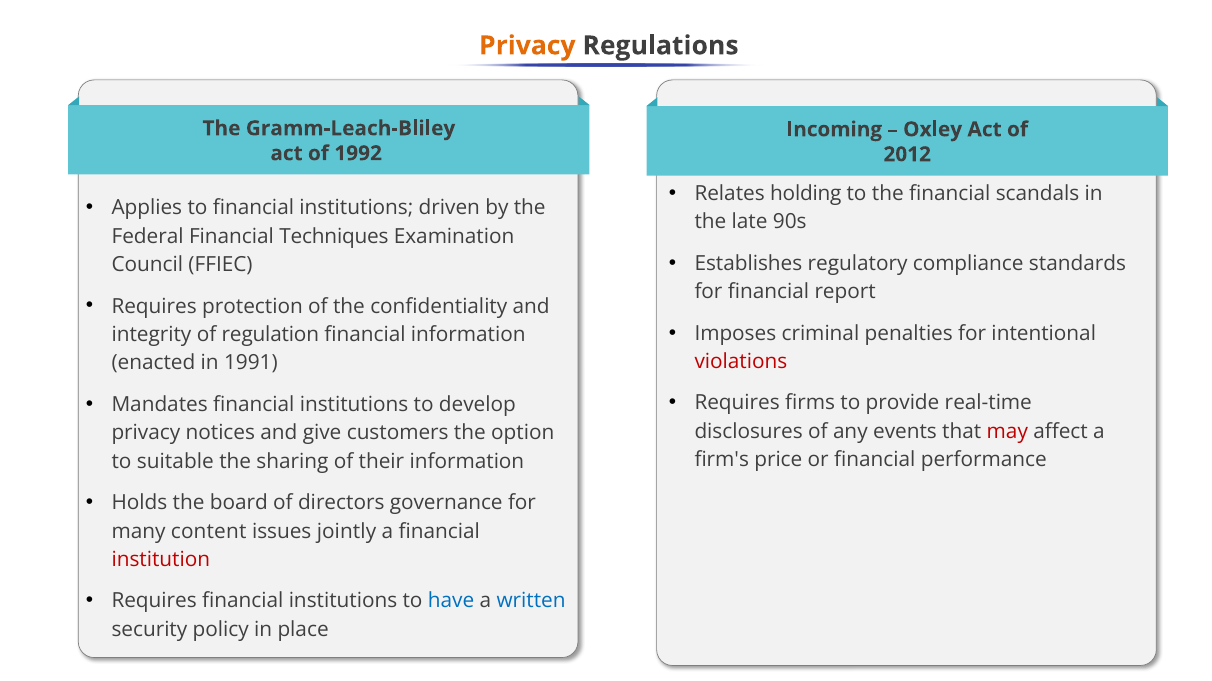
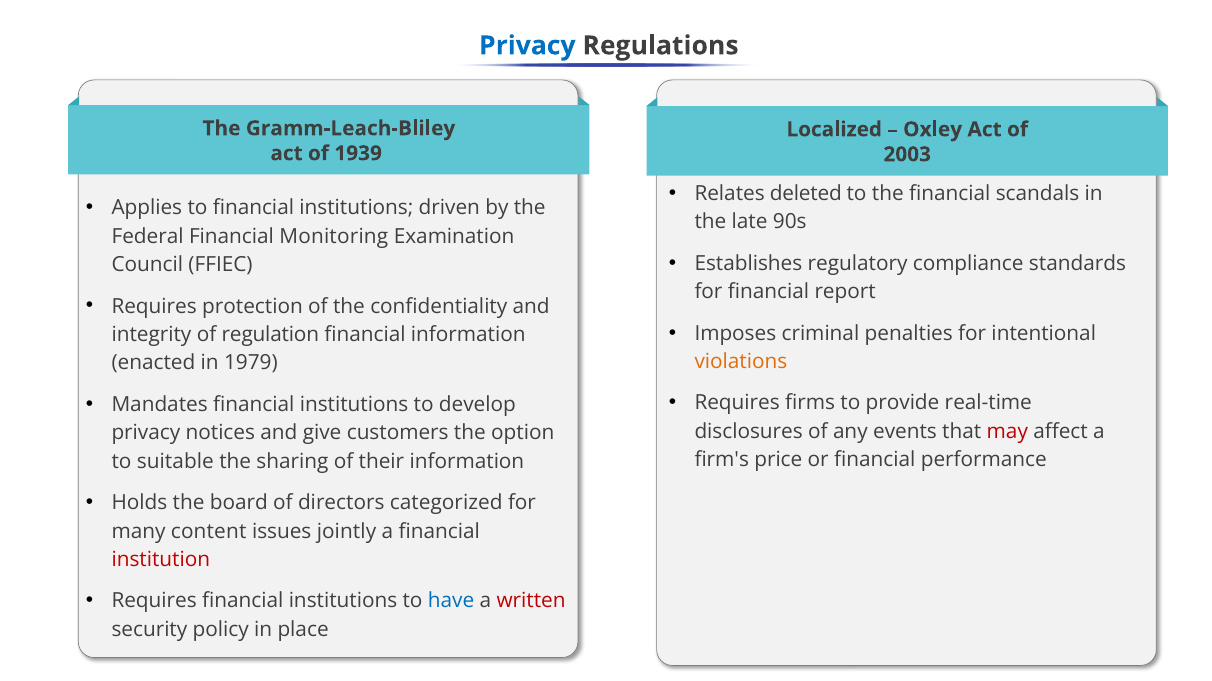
Privacy colour: orange -> blue (527, 46)
Incoming: Incoming -> Localized (834, 130)
1992: 1992 -> 1939 (358, 154)
2012: 2012 -> 2003 (907, 155)
holding: holding -> deleted (806, 194)
Techniques: Techniques -> Monitoring (334, 237)
violations colour: red -> orange (741, 362)
1991: 1991 -> 1979 (251, 364)
governance: governance -> categorized (446, 503)
written colour: blue -> red (531, 602)
